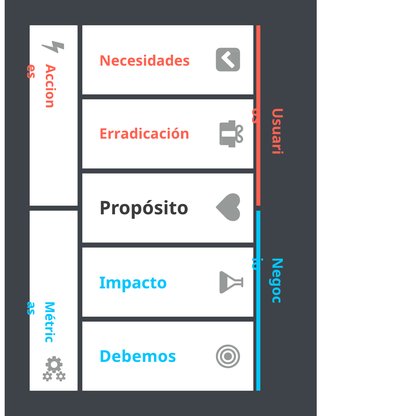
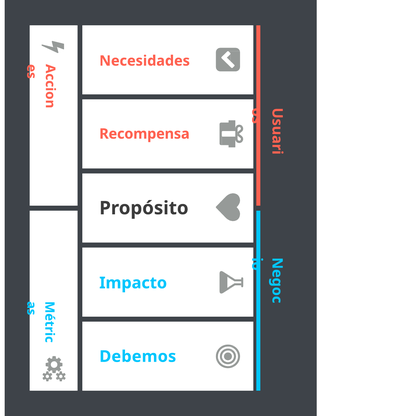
Erradicación: Erradicación -> Recompensa (144, 134)
